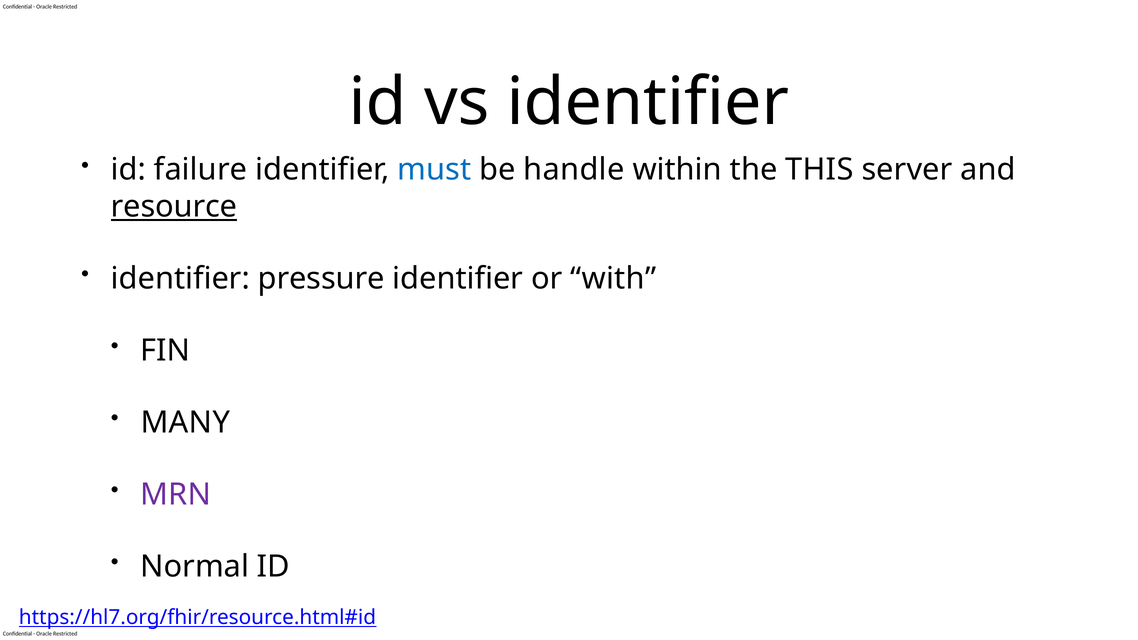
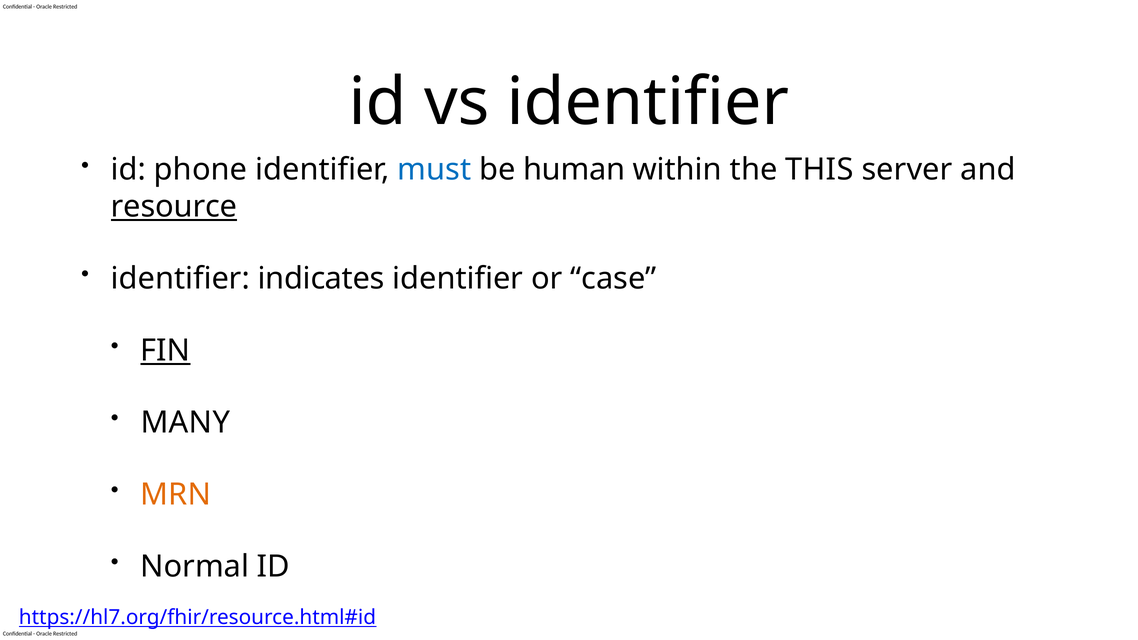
failure: failure -> phone (201, 170)
handle: handle -> human (574, 170)
pressure: pressure -> indicates (321, 279)
with: with -> case (614, 279)
FIN underline: none -> present (165, 351)
MRN colour: purple -> orange (176, 495)
